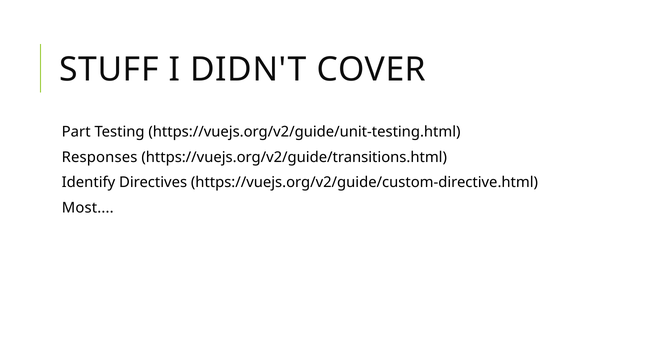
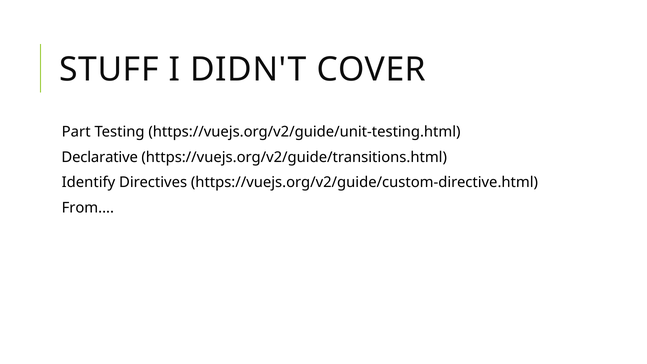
Responses: Responses -> Declarative (100, 157)
Most: Most -> From (88, 208)
